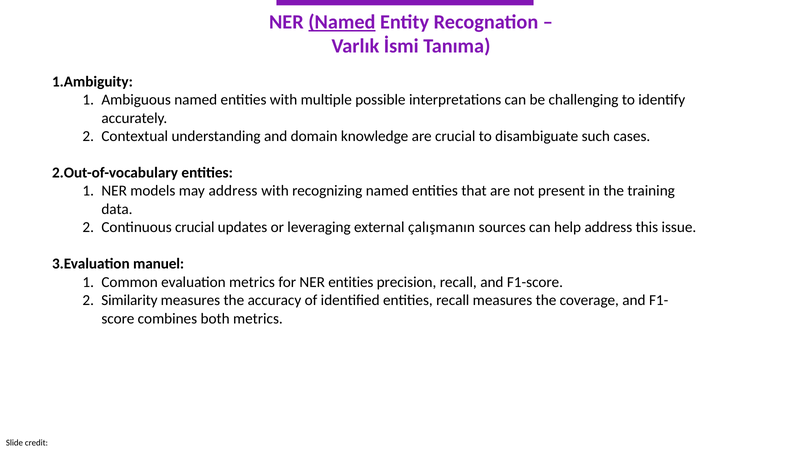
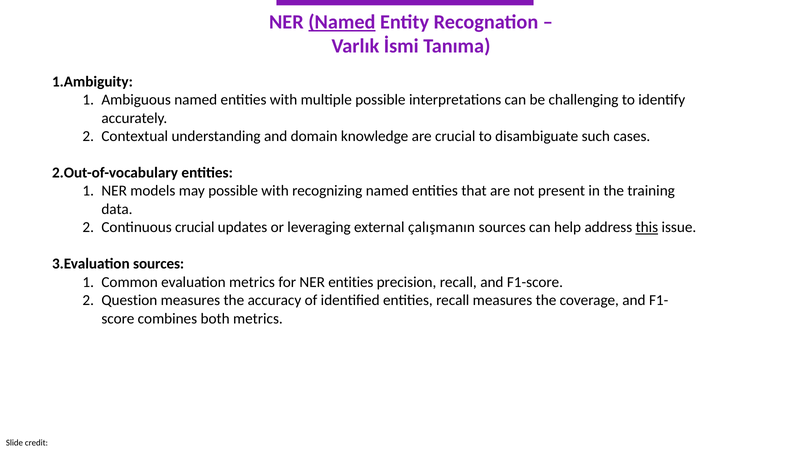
may address: address -> possible (233, 191)
this underline: none -> present (647, 228)
manuel: manuel -> sources (159, 264)
Similarity: Similarity -> Question (129, 301)
